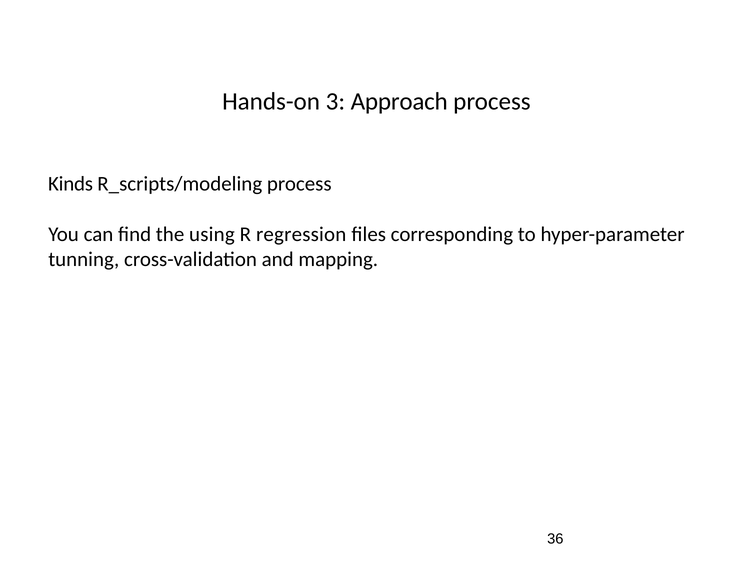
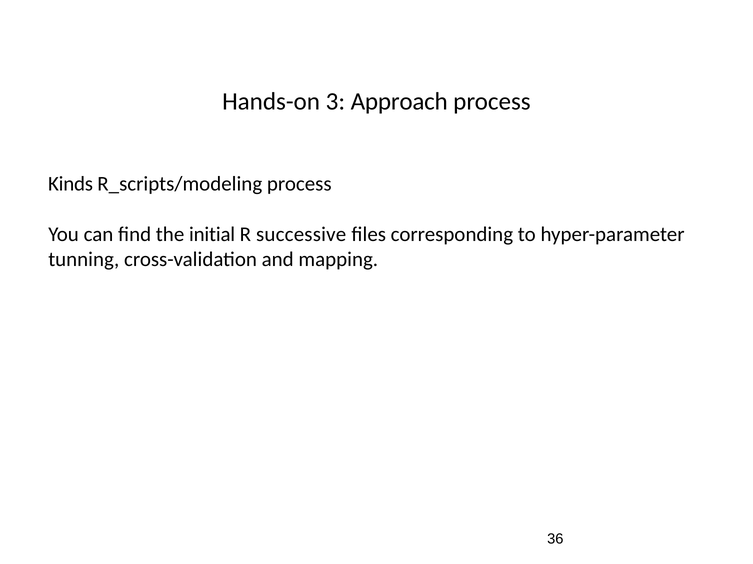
using: using -> initial (212, 234)
regression: regression -> successive (301, 234)
